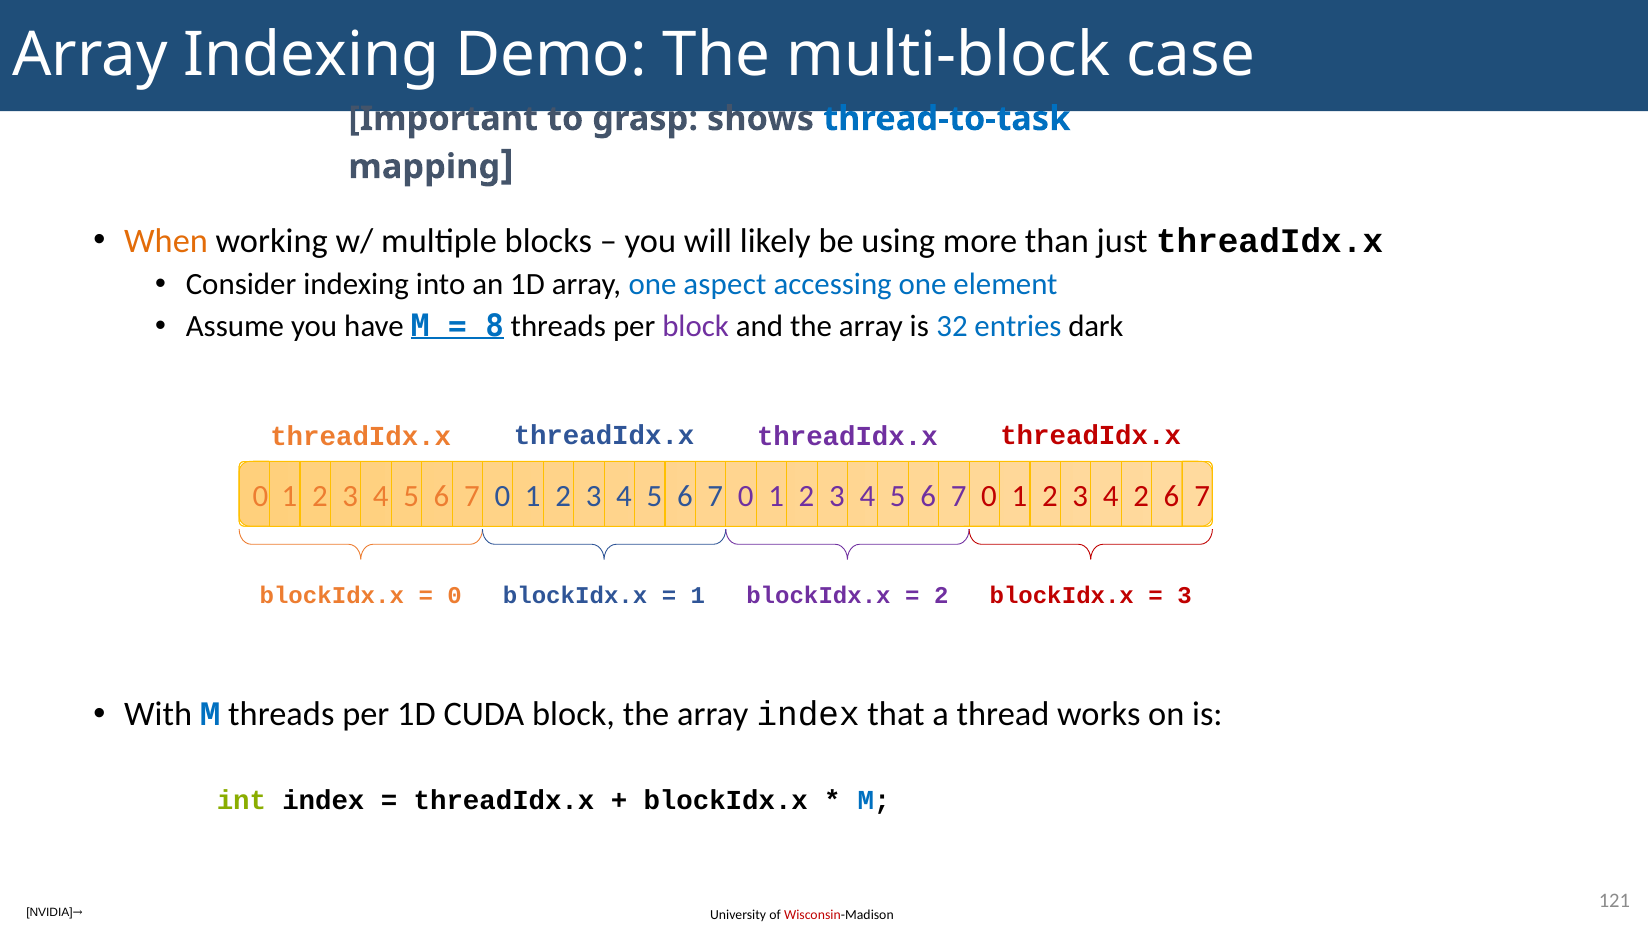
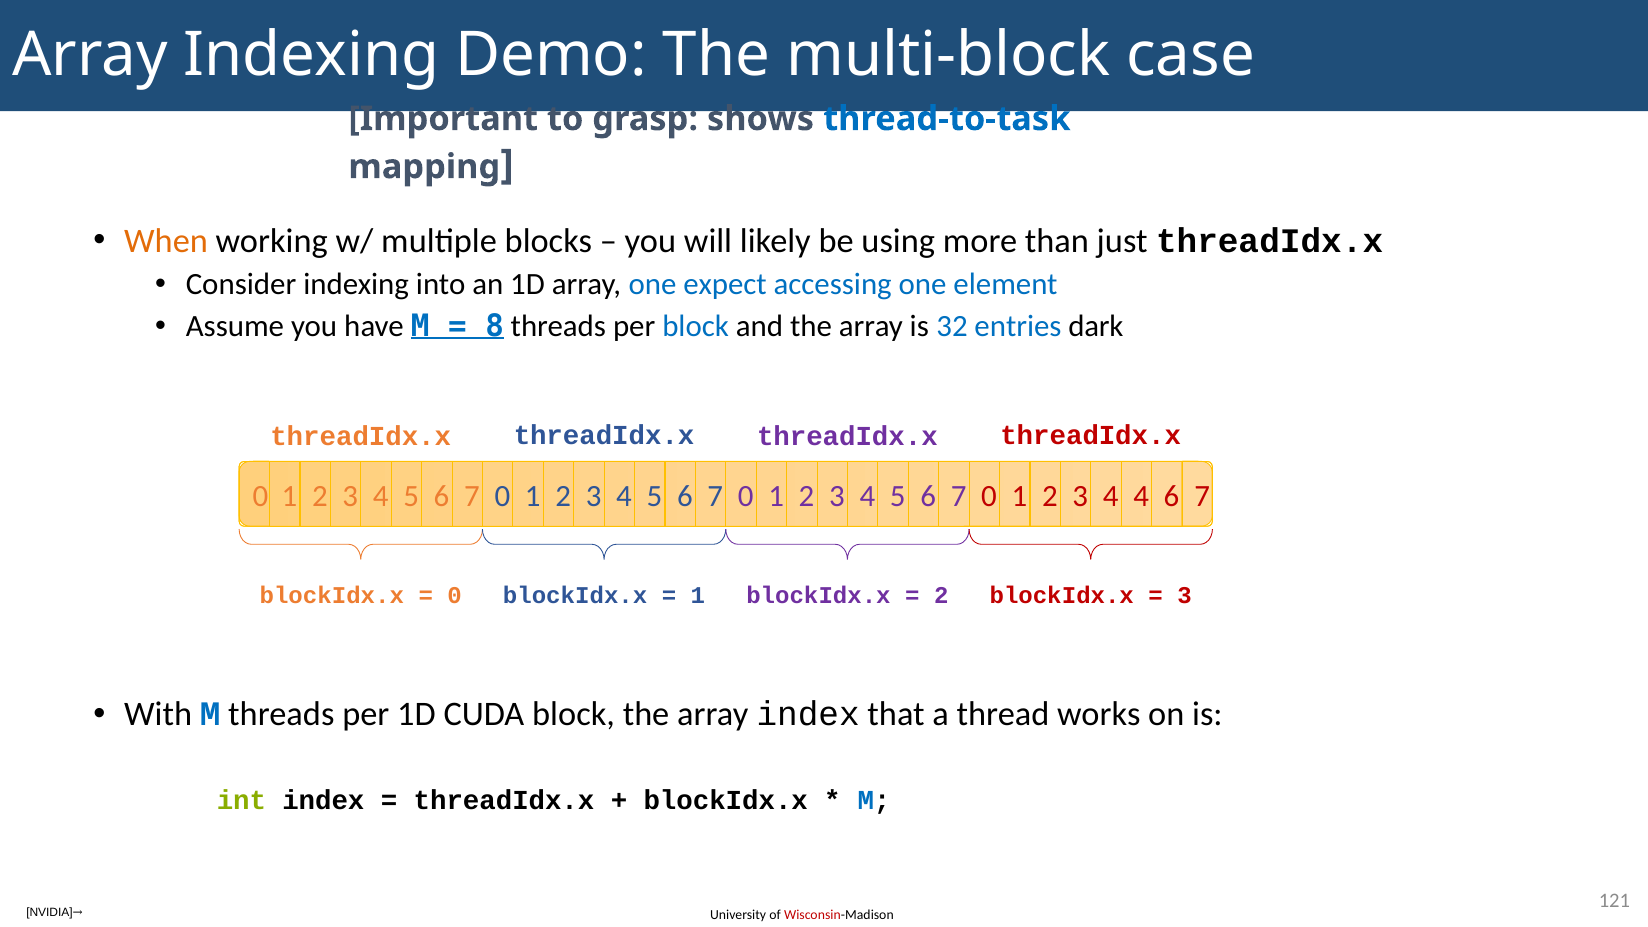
aspect: aspect -> expect (725, 285)
block colour: purple -> blue (696, 327)
4 2: 2 -> 4 (1141, 496)
